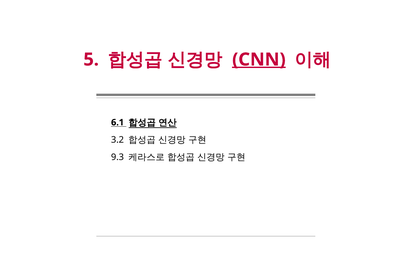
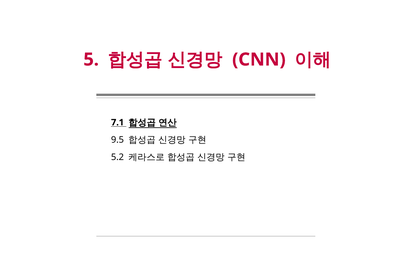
CNN underline: present -> none (259, 60)
6.1: 6.1 -> 7.1 (118, 123)
3.2: 3.2 -> 9.5 (117, 140)
9.3: 9.3 -> 5.2 (117, 157)
